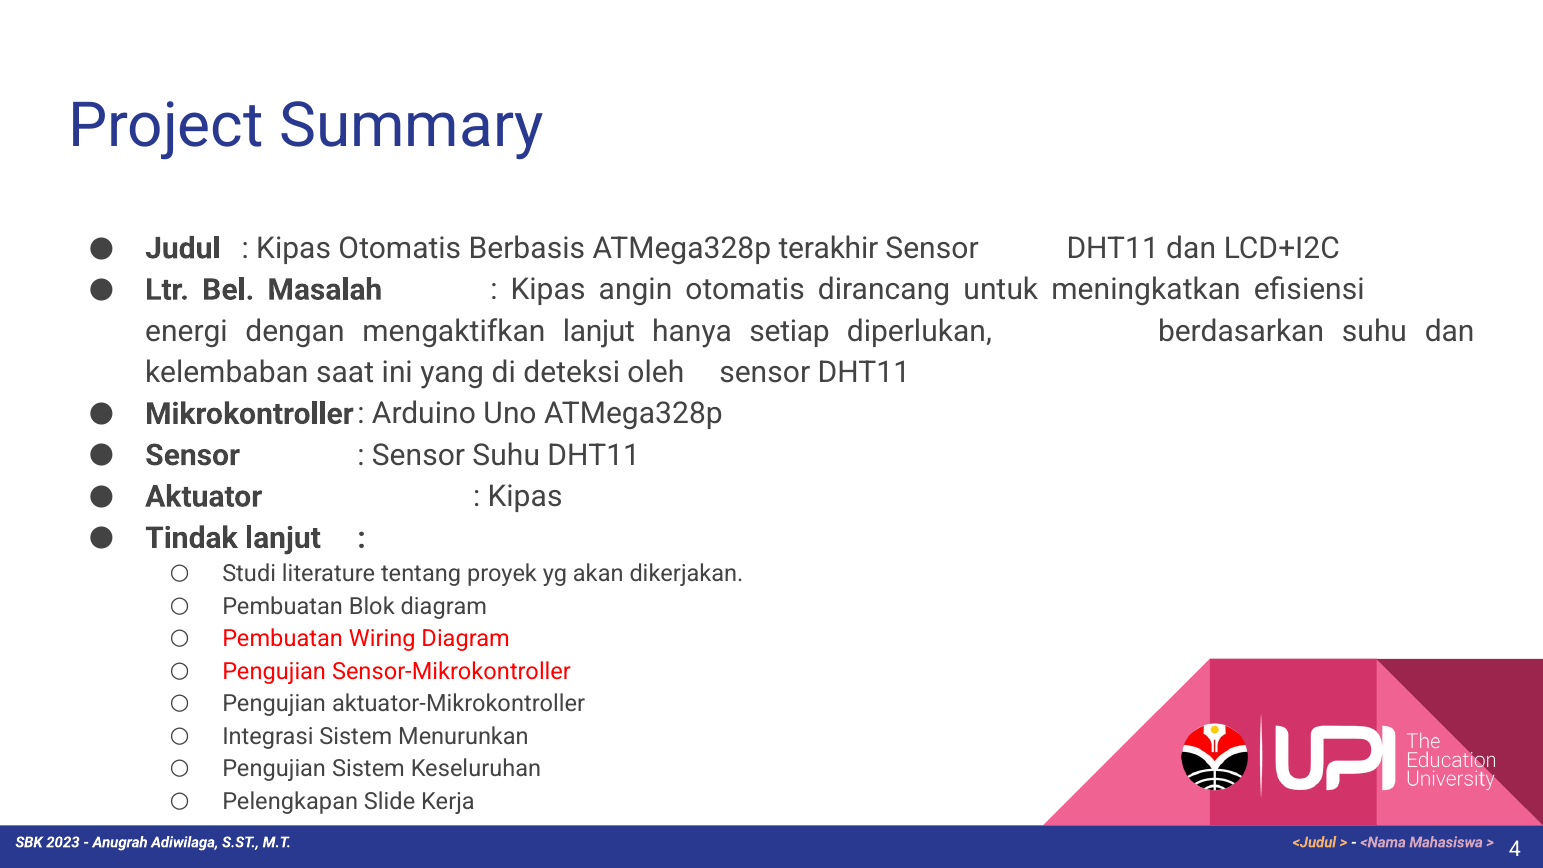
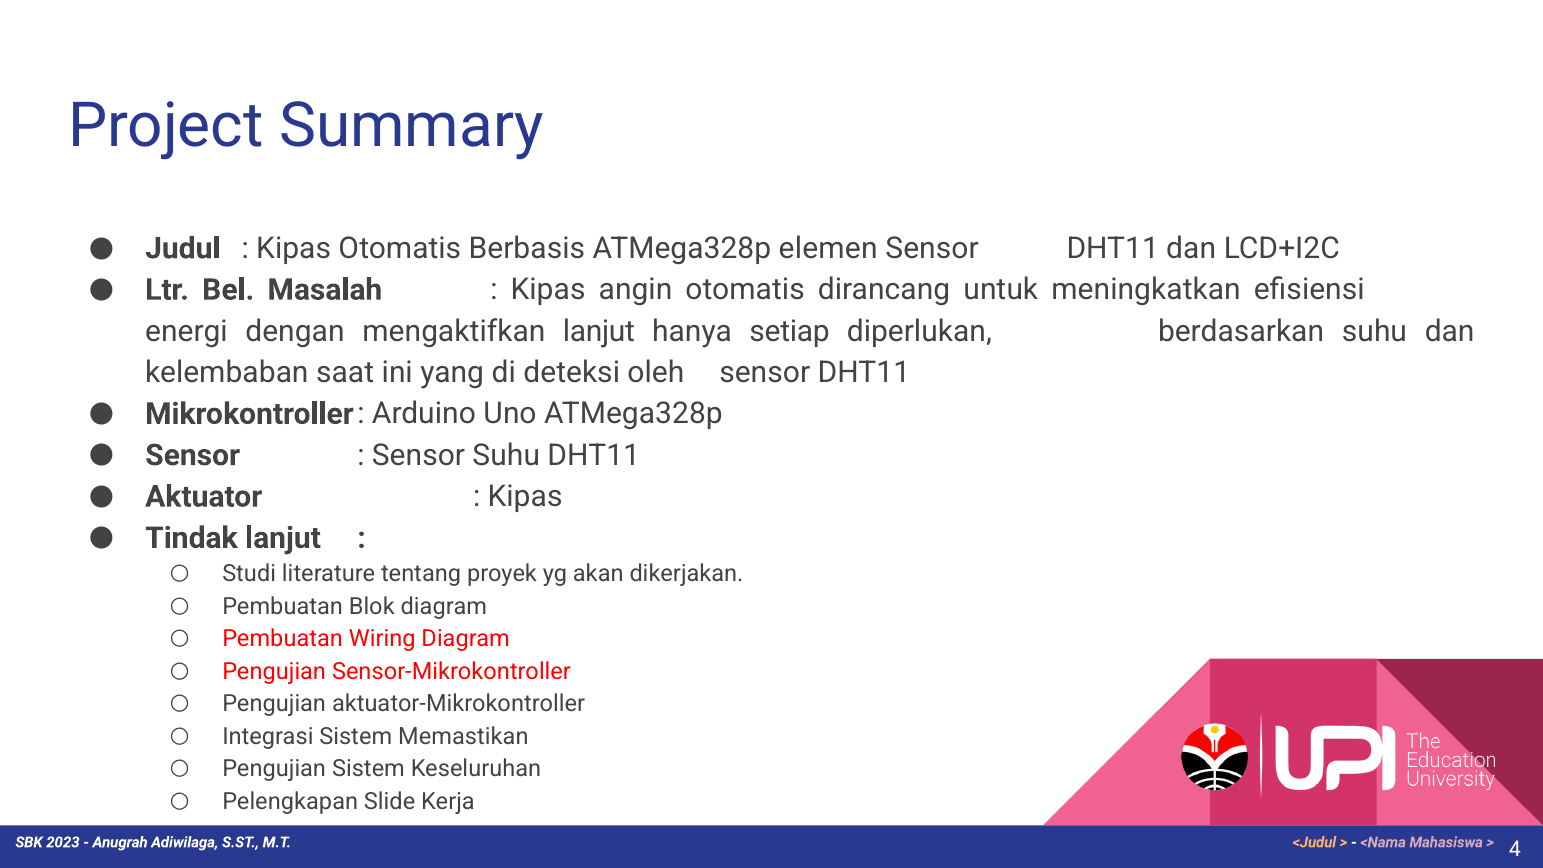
terakhir: terakhir -> elemen (828, 248)
Menurunkan: Menurunkan -> Memastikan (463, 736)
